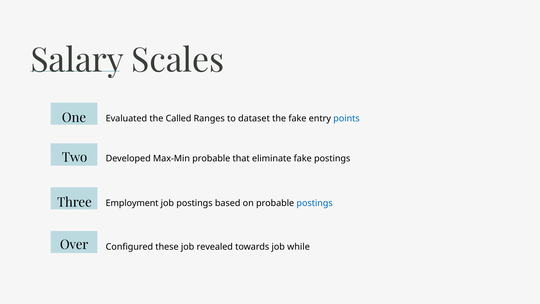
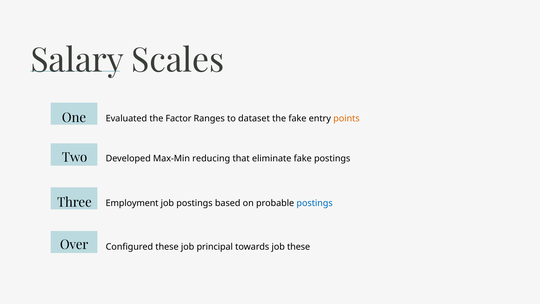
Called: Called -> Factor (179, 119)
points colour: blue -> orange (347, 119)
Max-Min probable: probable -> reducing (211, 158)
revealed: revealed -> principal (215, 247)
job while: while -> these (299, 247)
